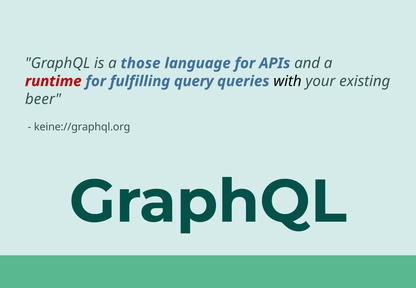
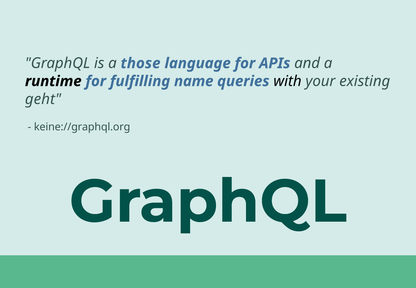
runtime colour: red -> black (53, 81)
query: query -> name (194, 81)
beer: beer -> geht (43, 99)
